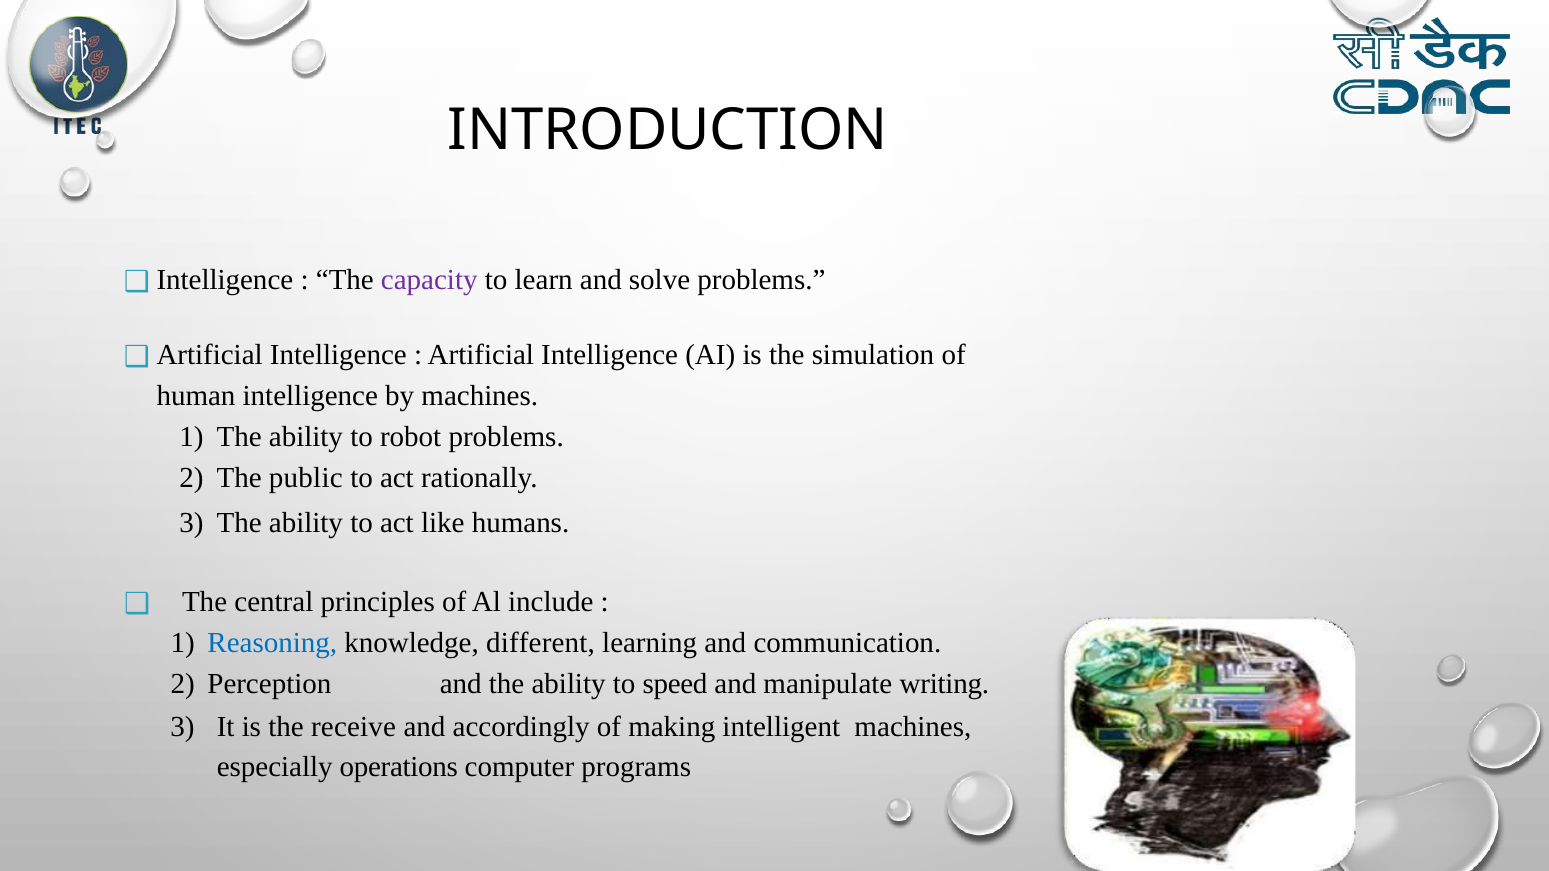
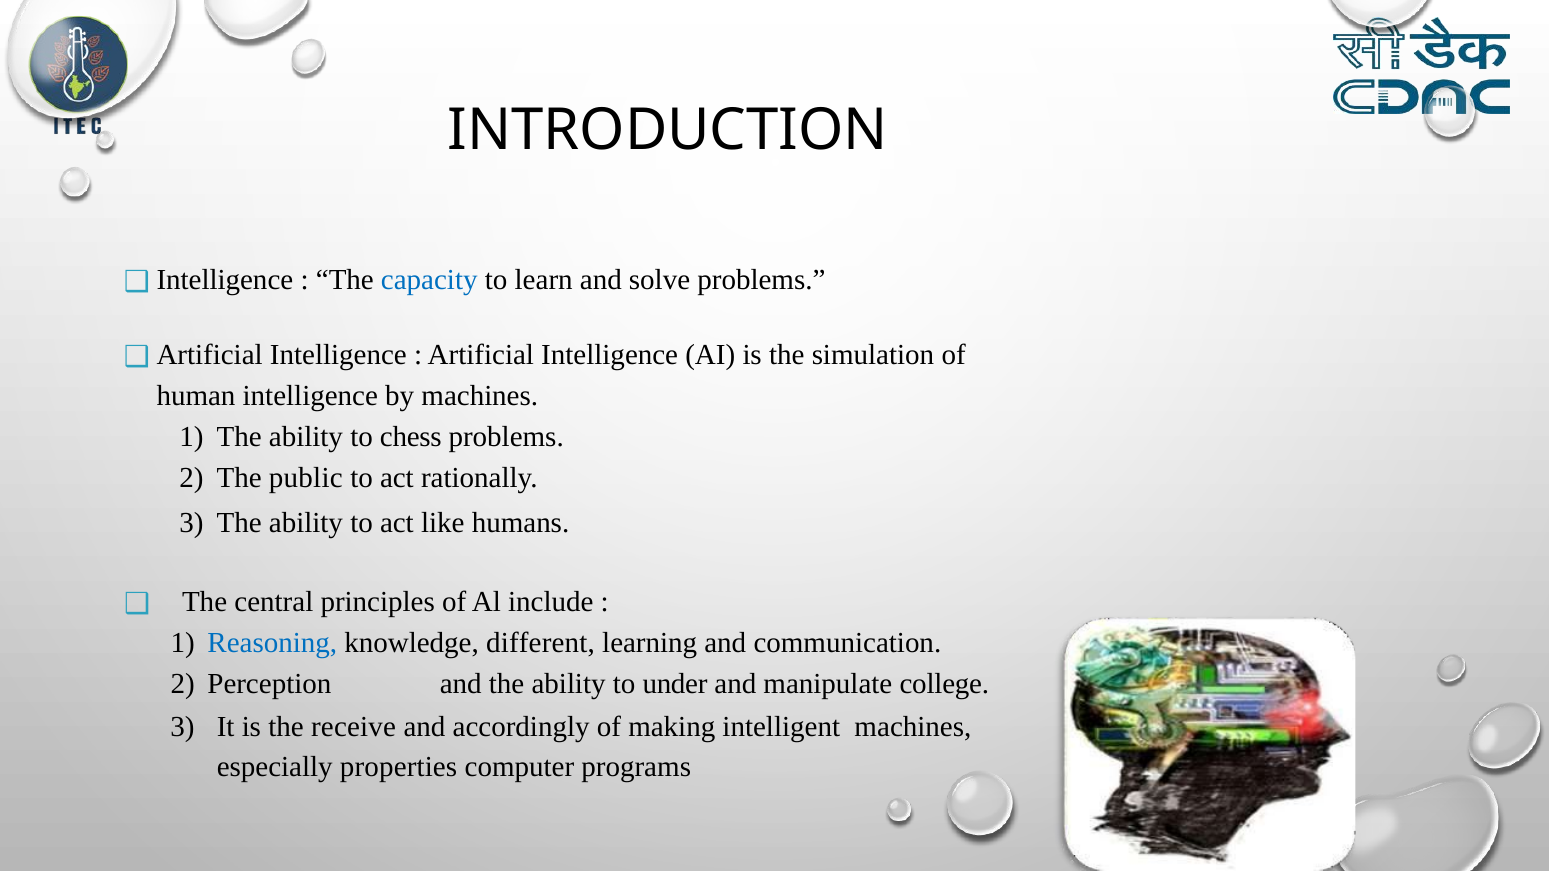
capacity colour: purple -> blue (429, 280)
robot: robot -> chess (411, 438)
speed: speed -> under (675, 685)
writing: writing -> college (944, 685)
operations: operations -> properties (399, 768)
